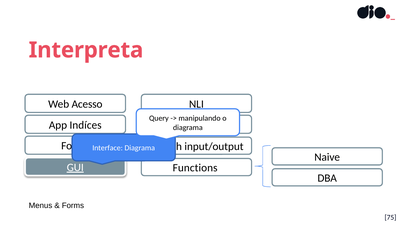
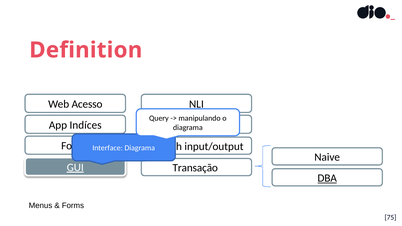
Interpreta: Interpreta -> Definition (86, 50)
Functions: Functions -> Transação (195, 168)
DBA underline: none -> present (327, 178)
